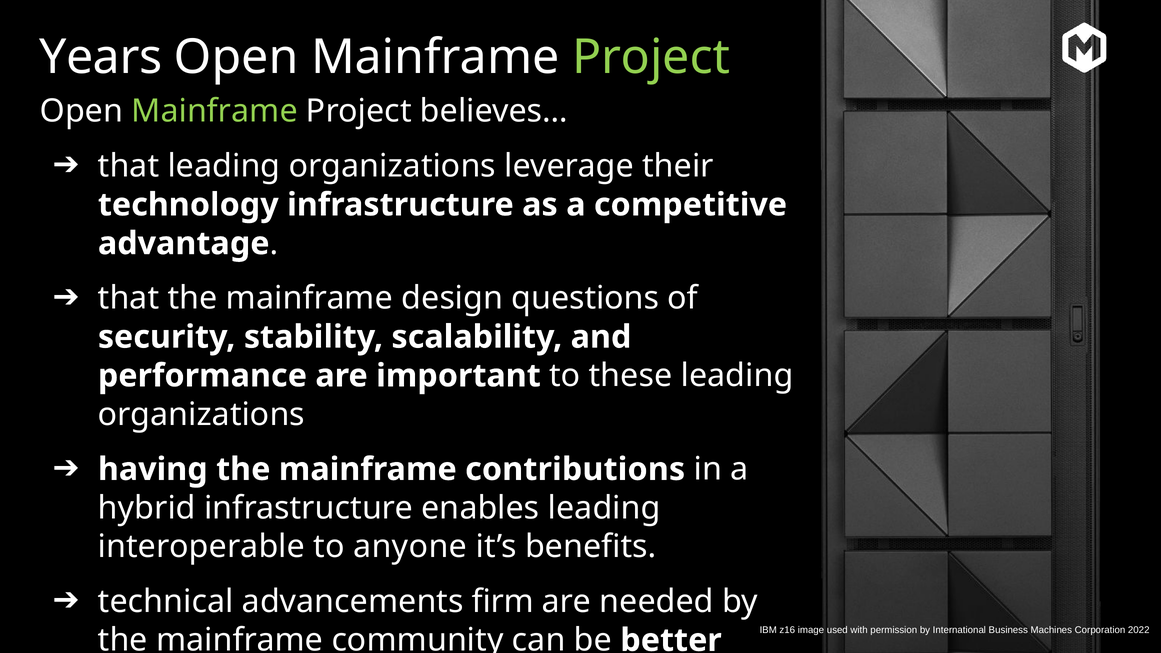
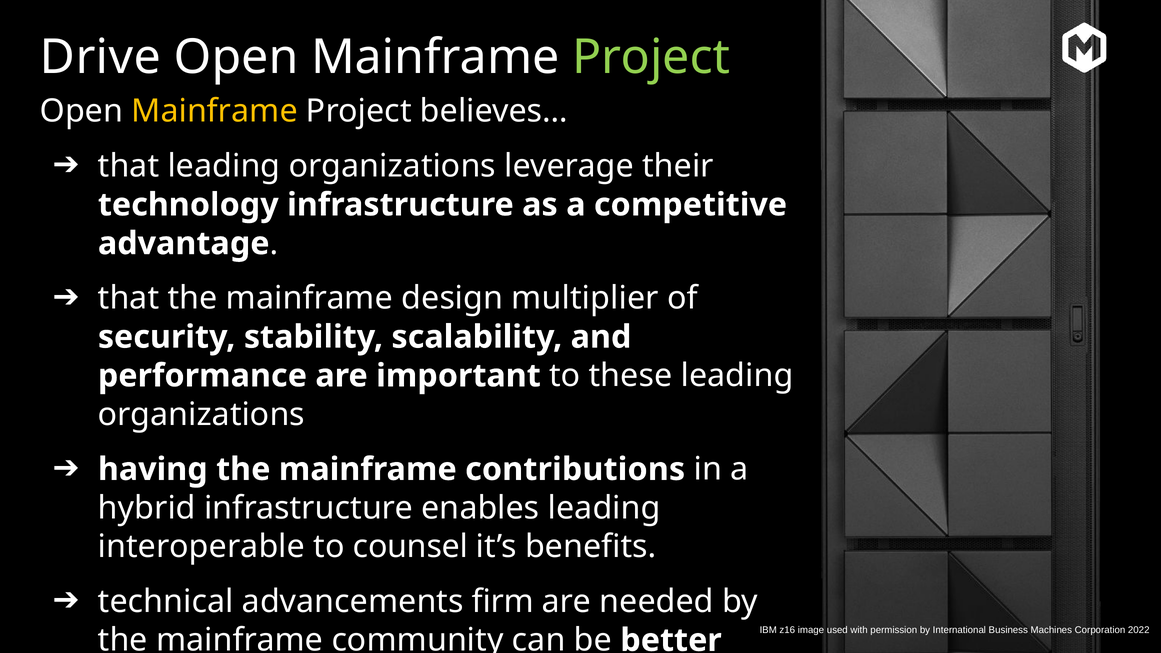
Years: Years -> Drive (100, 58)
Mainframe colour: light green -> yellow (215, 111)
questions: questions -> multiplier (585, 298)
anyone: anyone -> counsel (410, 547)
